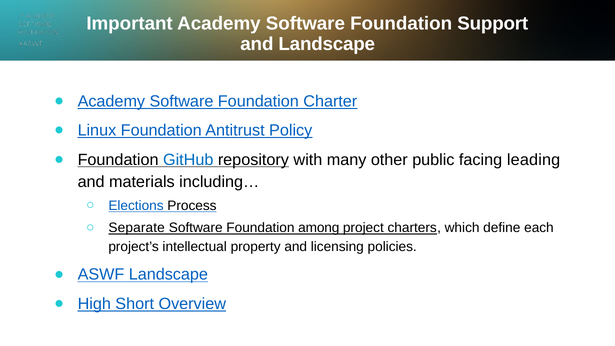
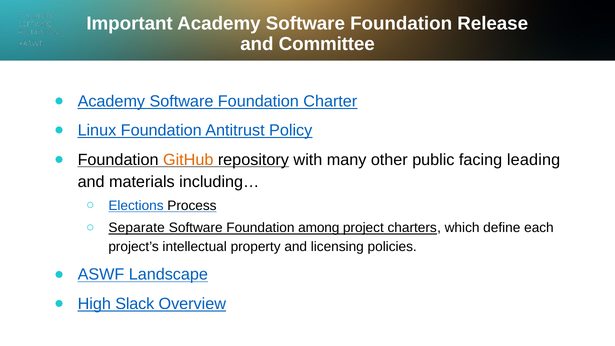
Support: Support -> Release (493, 24)
and Landscape: Landscape -> Committee (327, 44)
GitHub colour: blue -> orange (188, 160)
Short: Short -> Slack (135, 304)
